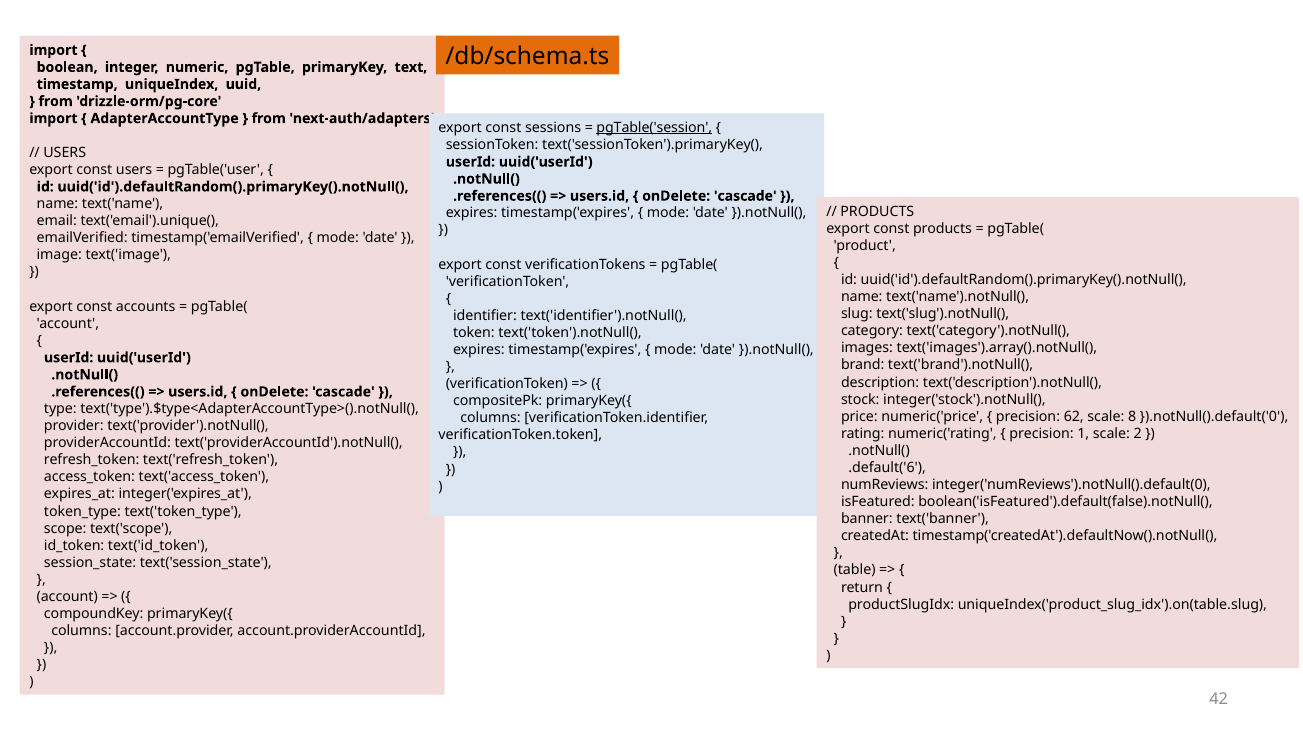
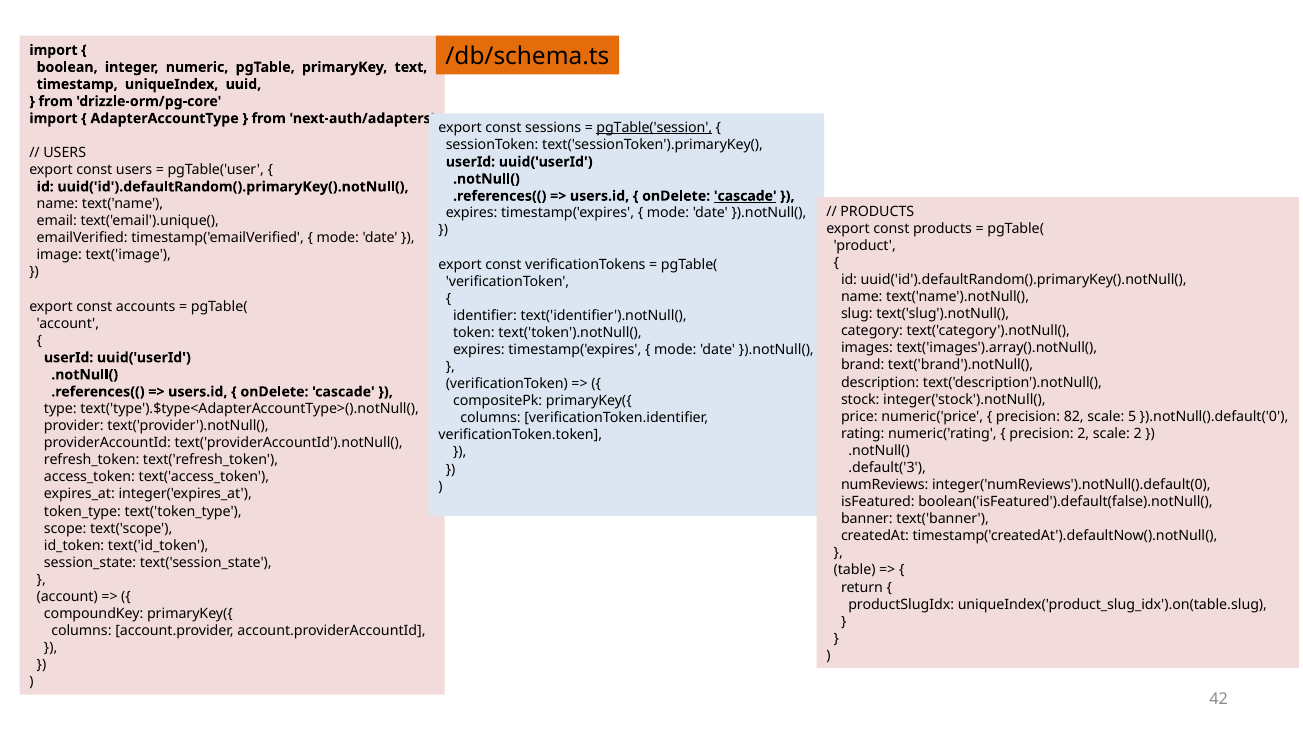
cascade underline: none -> present (745, 196)
62: 62 -> 82 (1074, 416)
8: 8 -> 5 (1132, 416)
precision 1: 1 -> 2 (1083, 434)
.default('6: .default('6 -> .default('3 (887, 468)
